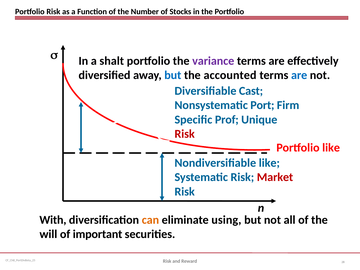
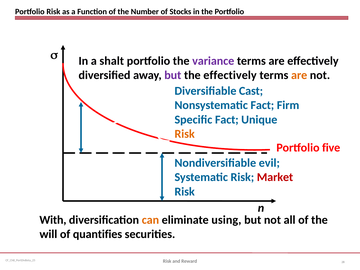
but colour: blue -> purple (173, 75)
the accounted: accounted -> effectively (230, 75)
are colour: blue -> orange (299, 75)
Nonsystematic Port: Port -> Fact (262, 105)
Specific Prof: Prof -> Fact (227, 120)
Risk colour: red -> orange (185, 134)
Portfolio like: like -> five (331, 148)
Nondiversifiable like: like -> evil (269, 163)
important: important -> quantifies (98, 234)
